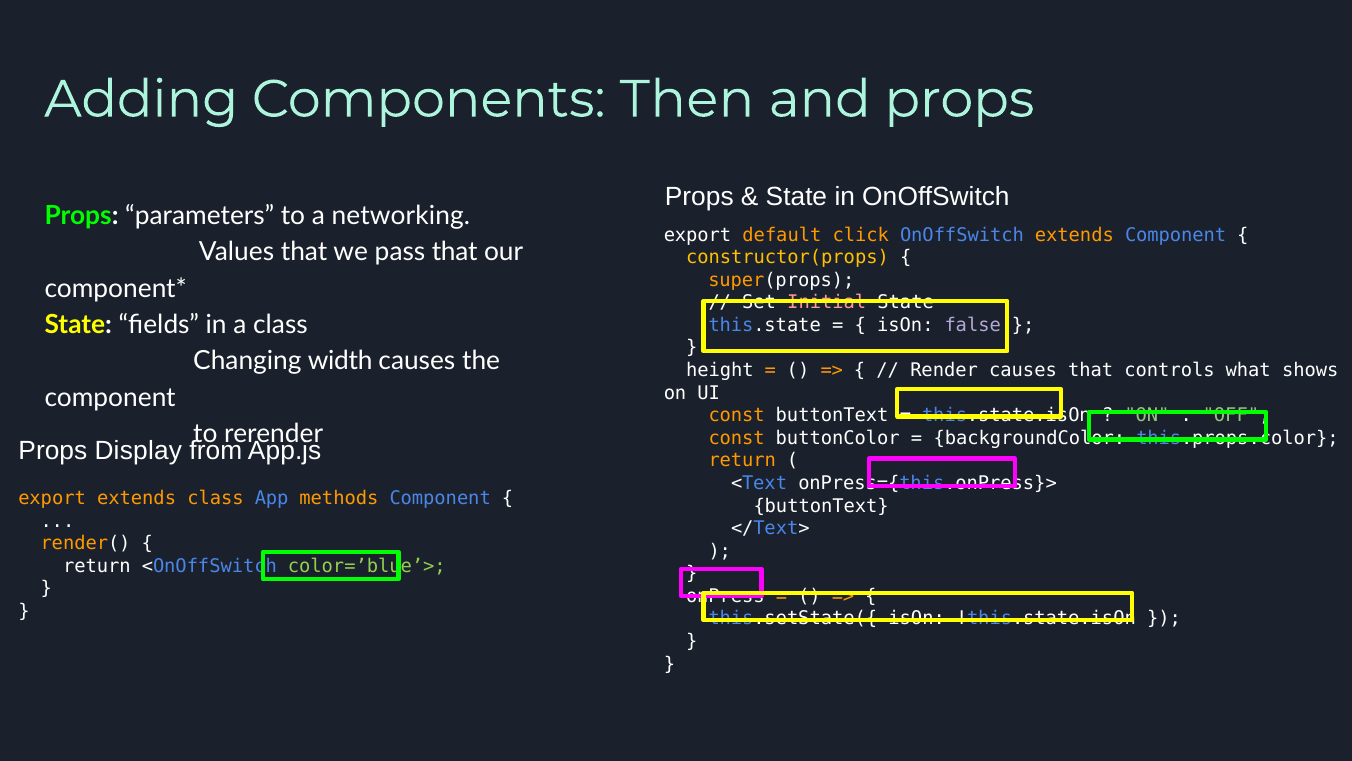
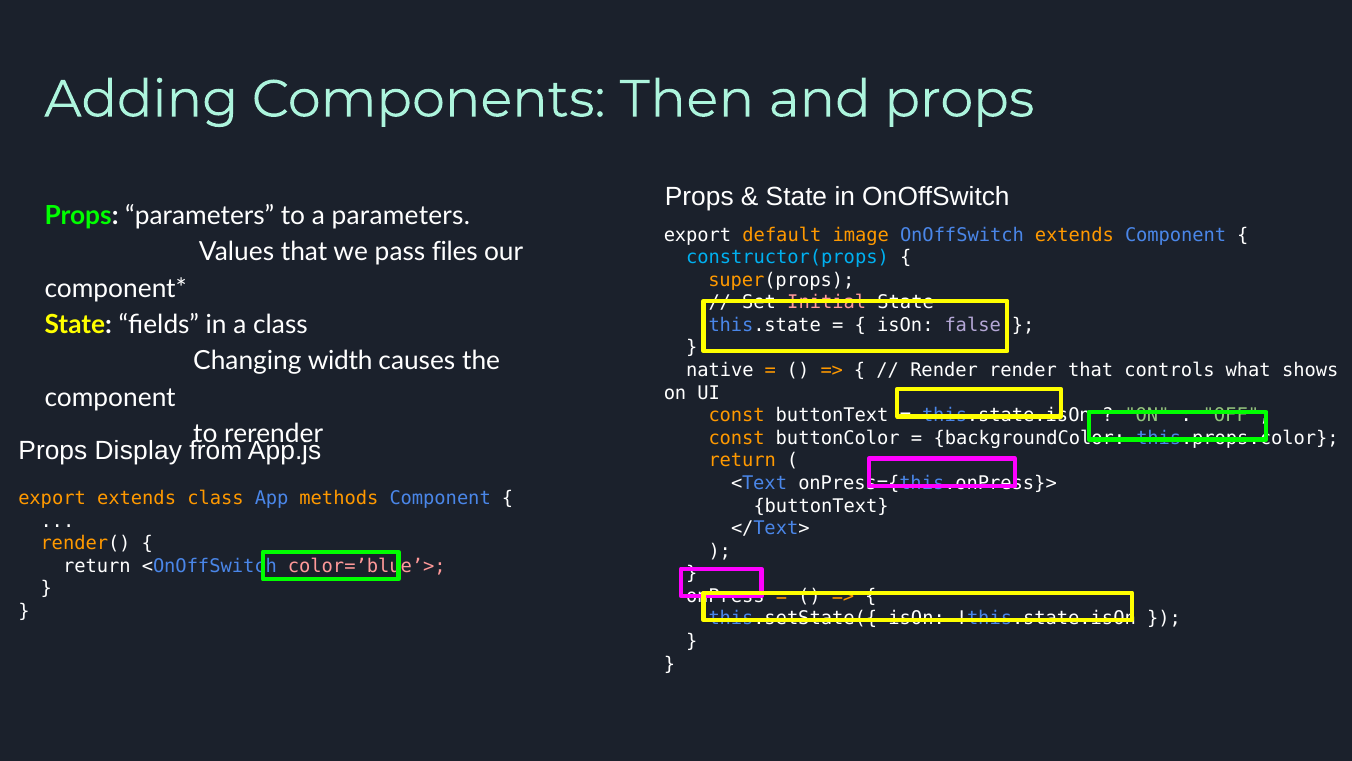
a networking: networking -> parameters (401, 216)
click: click -> image (861, 235)
pass that: that -> files (455, 252)
constructor(props colour: yellow -> light blue (787, 257)
height: height -> native (720, 370)
Render causes: causes -> render (1023, 370)
color=’blue’> colour: light green -> pink (367, 566)
